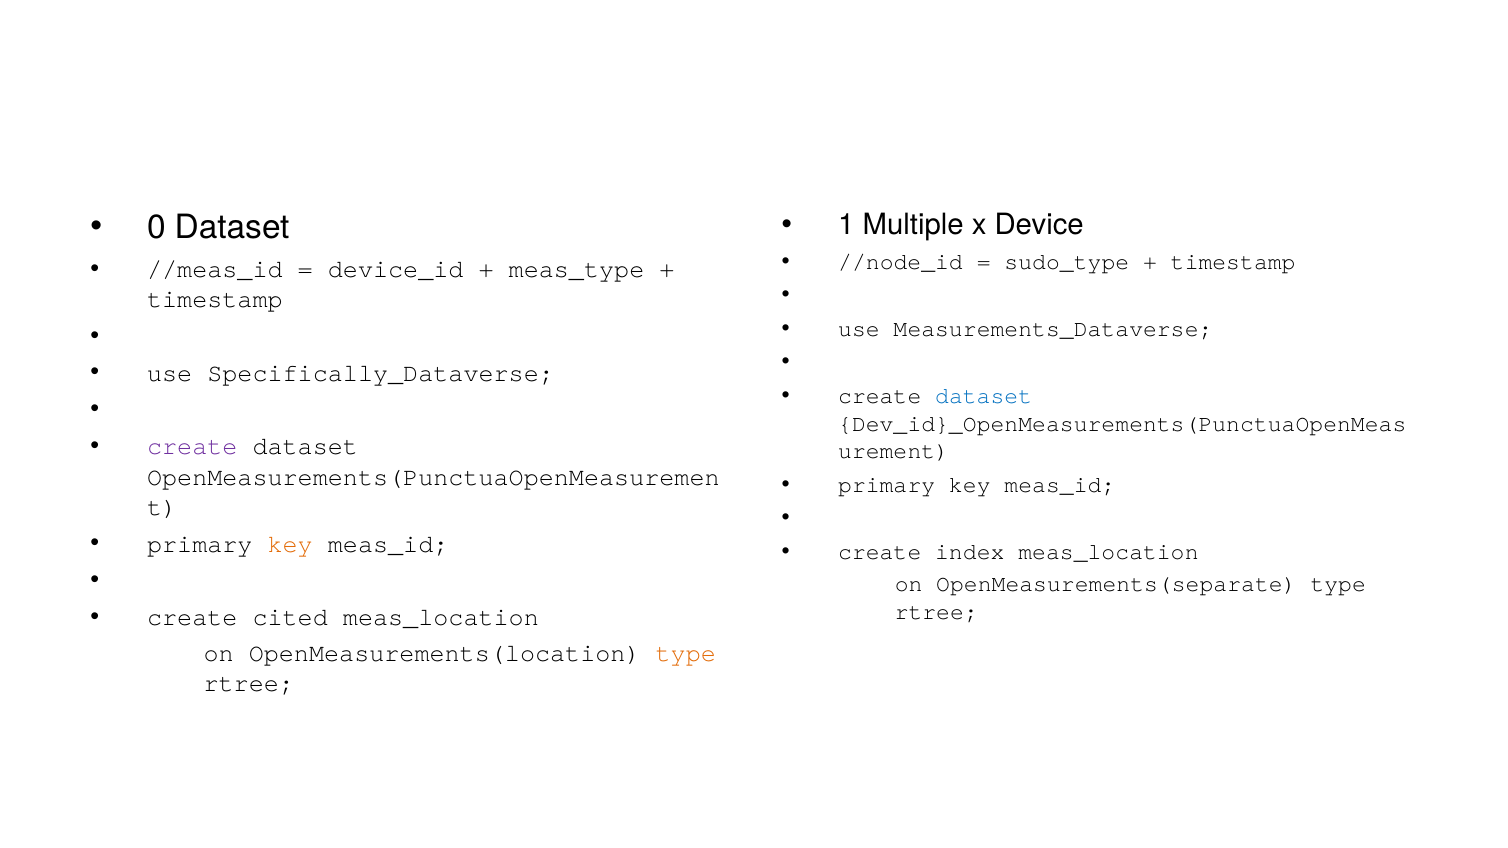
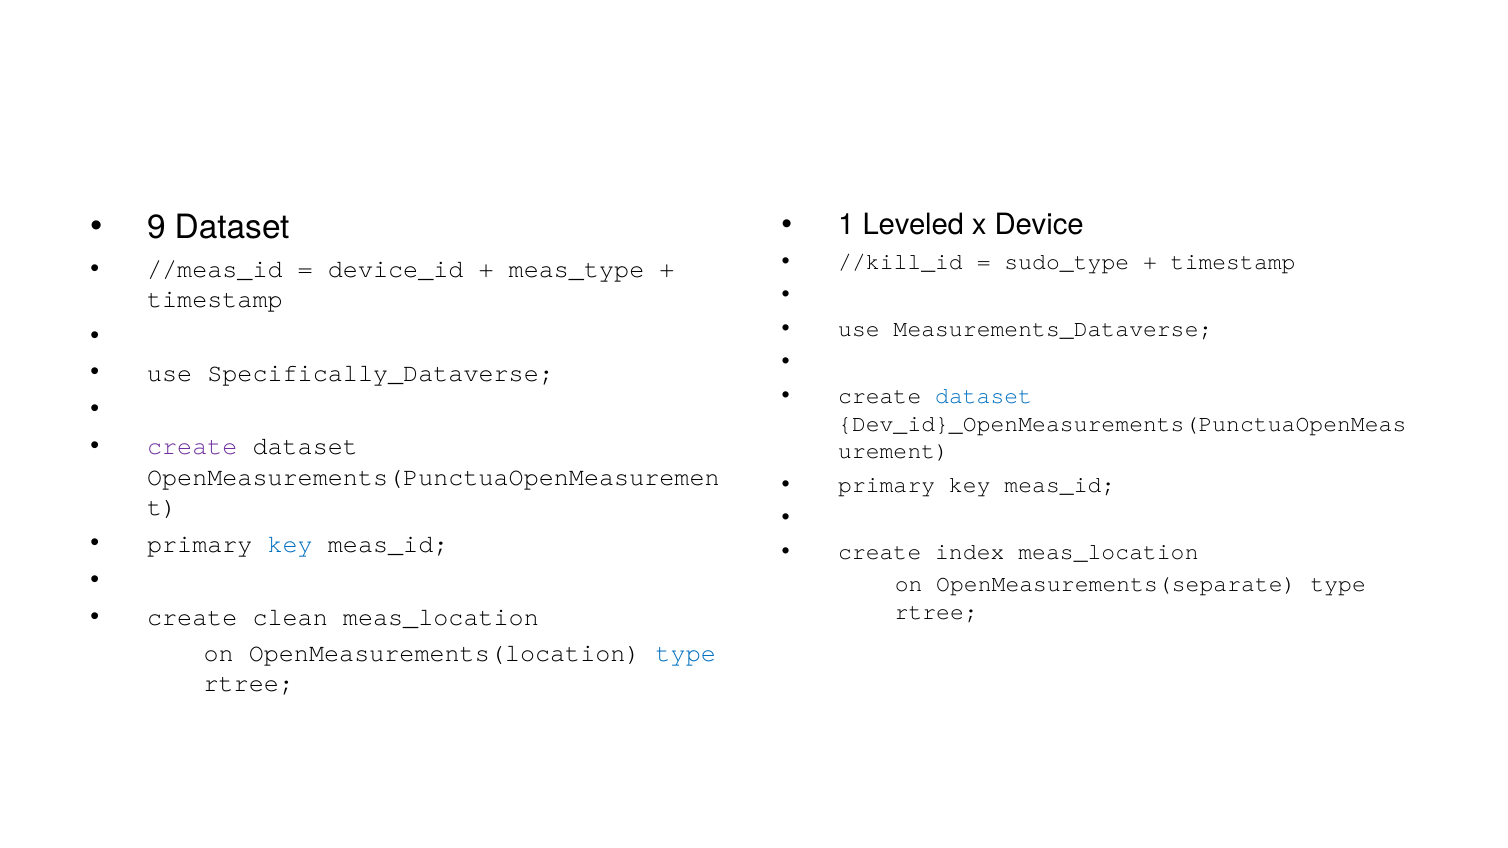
Multiple: Multiple -> Leveled (913, 225)
0: 0 -> 9 (156, 228)
//node_id: //node_id -> //kill_id (901, 262)
key colour: orange -> blue (290, 544)
cited: cited -> clean (290, 618)
type colour: orange -> blue (686, 653)
